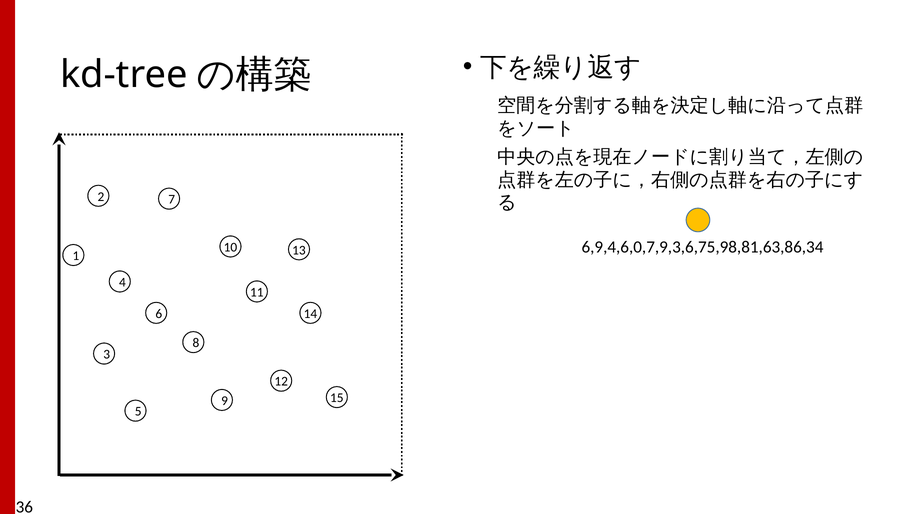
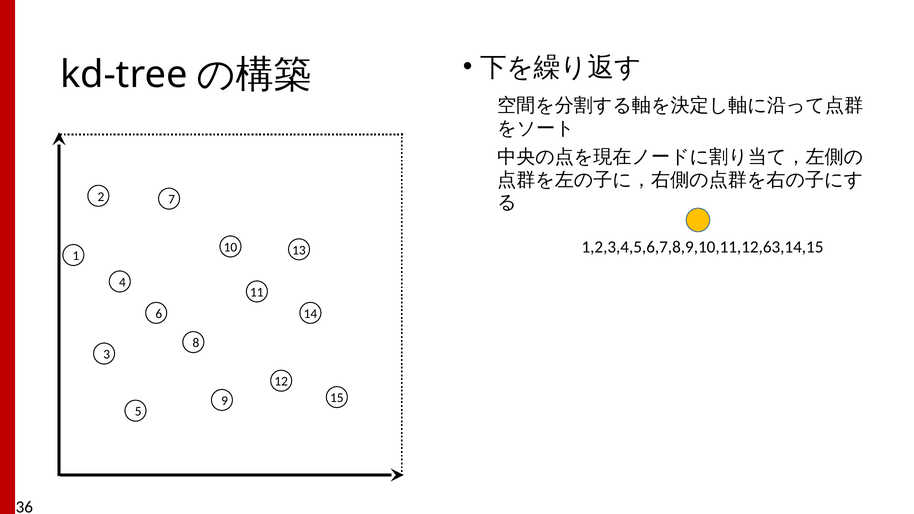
6,9,4,6,0,7,9,3,6,75,98,81,63,86,34: 6,9,4,6,0,7,9,3,6,75,98,81,63,86,34 -> 1,2,3,4,5,6,7,8,9,10,11,12,63,14,15 (702, 247)
